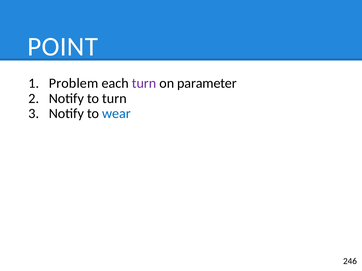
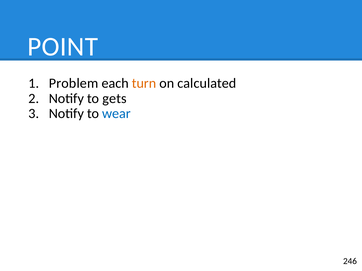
turn colour: purple -> orange (144, 83)
parameter: parameter -> calculated (207, 83)
to turn: turn -> gets (114, 99)
